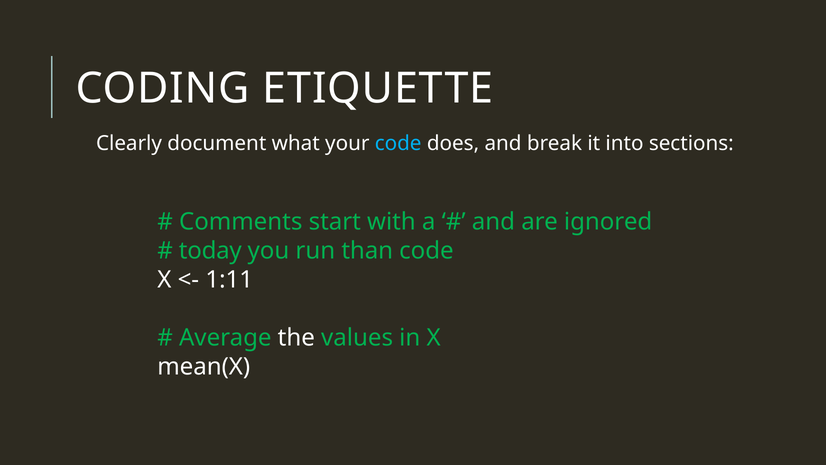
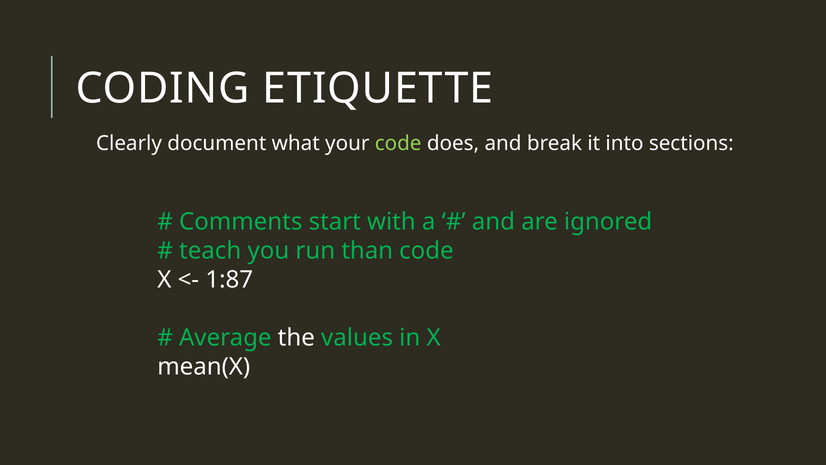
code colour: light blue -> light green (398, 143)
today: today -> teach (210, 251)
1:11: 1:11 -> 1:87 (229, 279)
